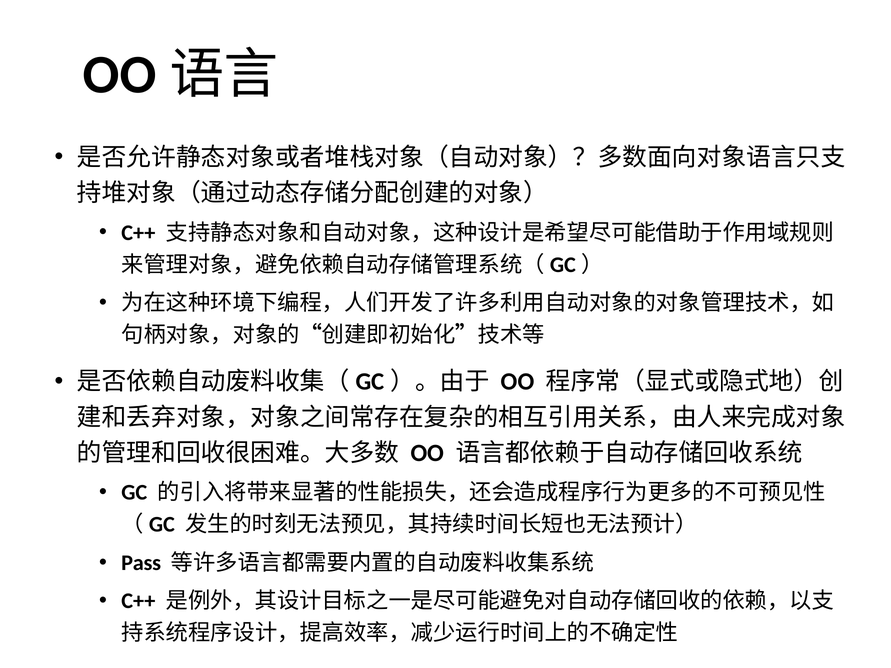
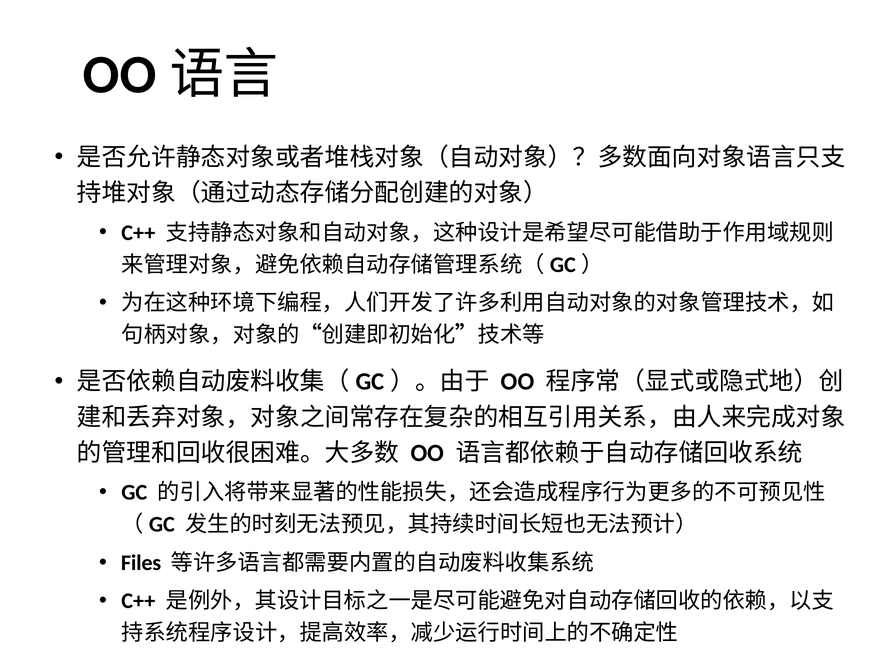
Pass: Pass -> Files (141, 563)
